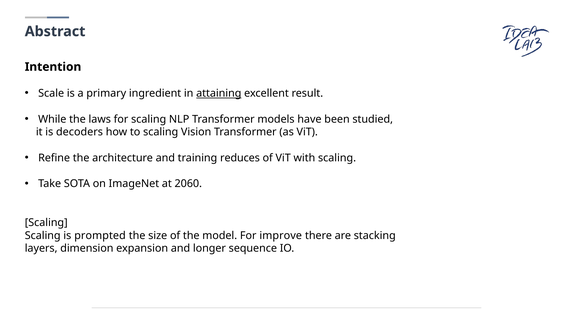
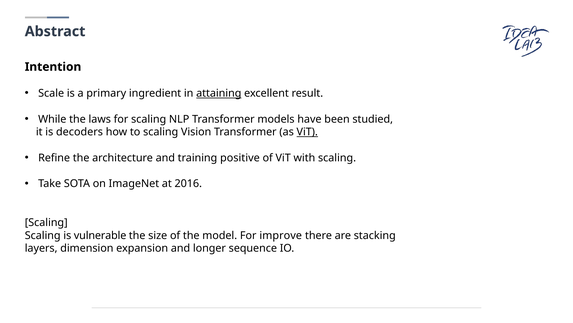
ViT underline: none -> present (307, 132)
reduces: reduces -> positive (240, 158)
2060: 2060 -> 2016 (188, 183)
prompted: prompted -> vulnerable (100, 235)
